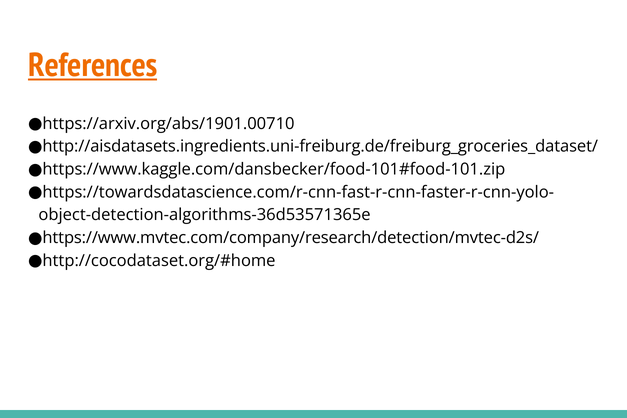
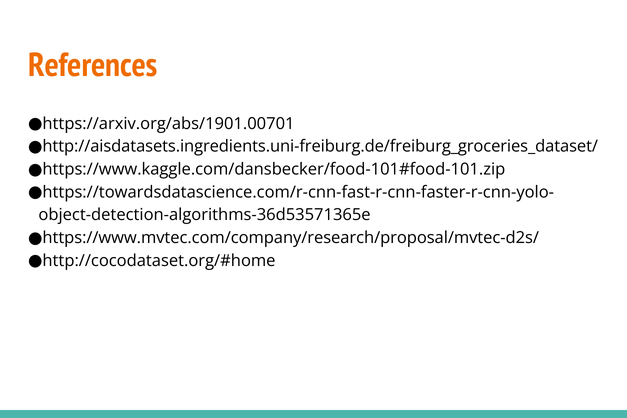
References underline: present -> none (93, 65)
https://arxiv.org/abs/1901.00710: https://arxiv.org/abs/1901.00710 -> https://arxiv.org/abs/1901.00701 (168, 124)
https://www.mvtec.com/company/research/detection/mvtec-d2s/: https://www.mvtec.com/company/research/detection/mvtec-d2s/ -> https://www.mvtec.com/company/research/proposal/mvtec-d2s/ (291, 238)
